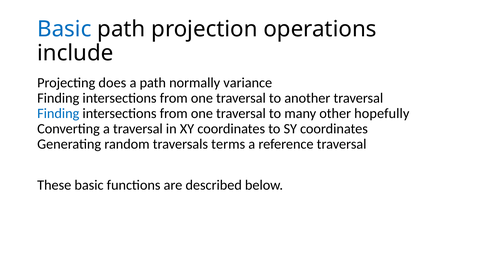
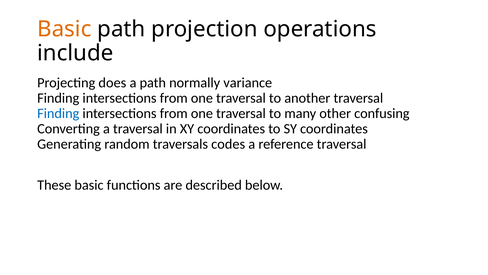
Basic colour: blue -> orange (64, 29)
hopefully: hopefully -> confusing (382, 113)
terms: terms -> codes (228, 144)
